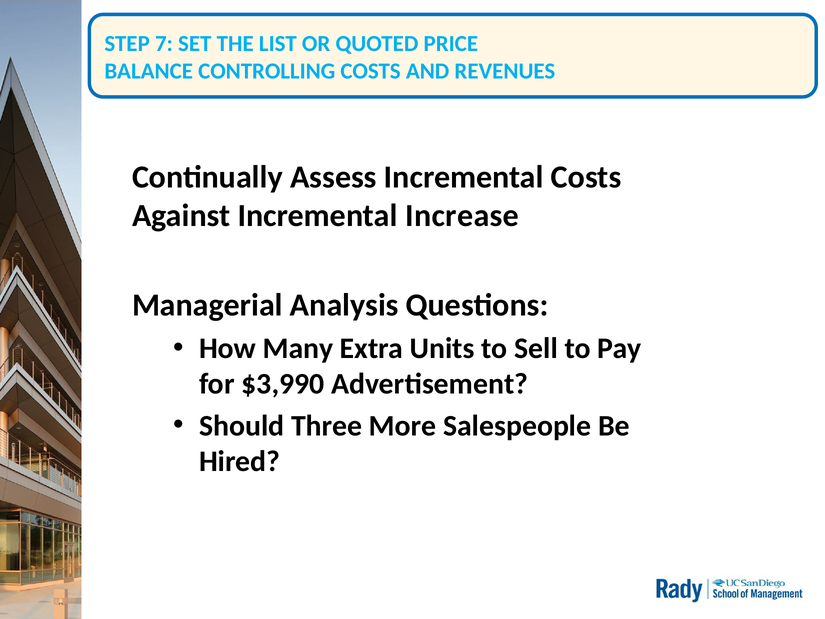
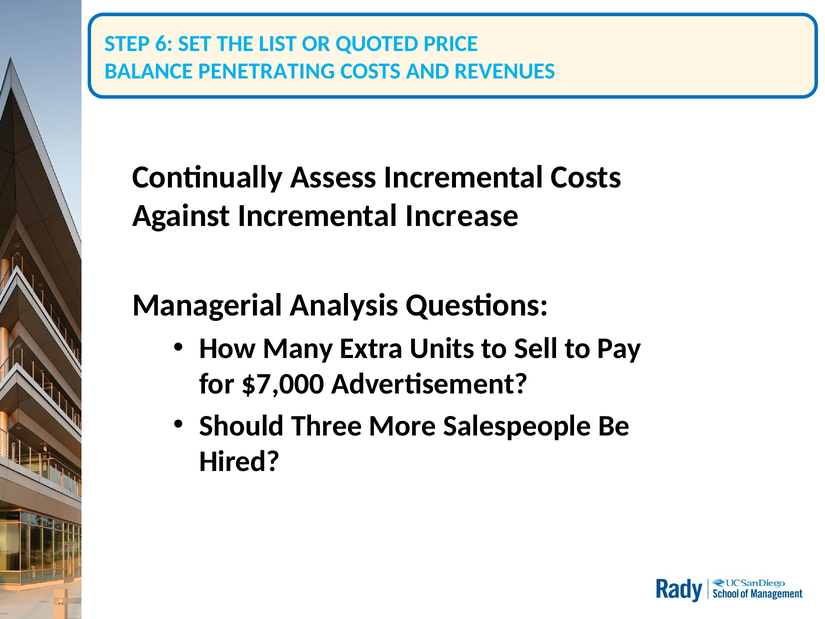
7: 7 -> 6 (164, 44)
CONTROLLING: CONTROLLING -> PENETRATING (267, 71)
$3,990: $3,990 -> $7,000 (283, 384)
